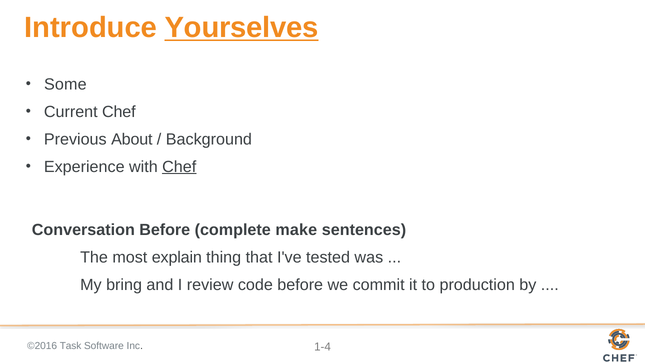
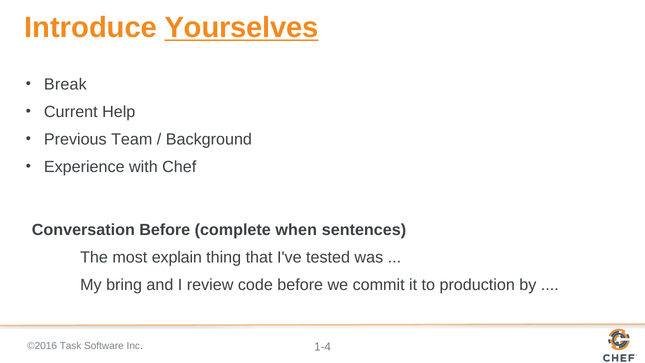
Some: Some -> Break (65, 84)
Current Chef: Chef -> Help (119, 112)
About: About -> Team (132, 139)
Chef underline: present -> none (179, 167)
make: make -> when (296, 230)
